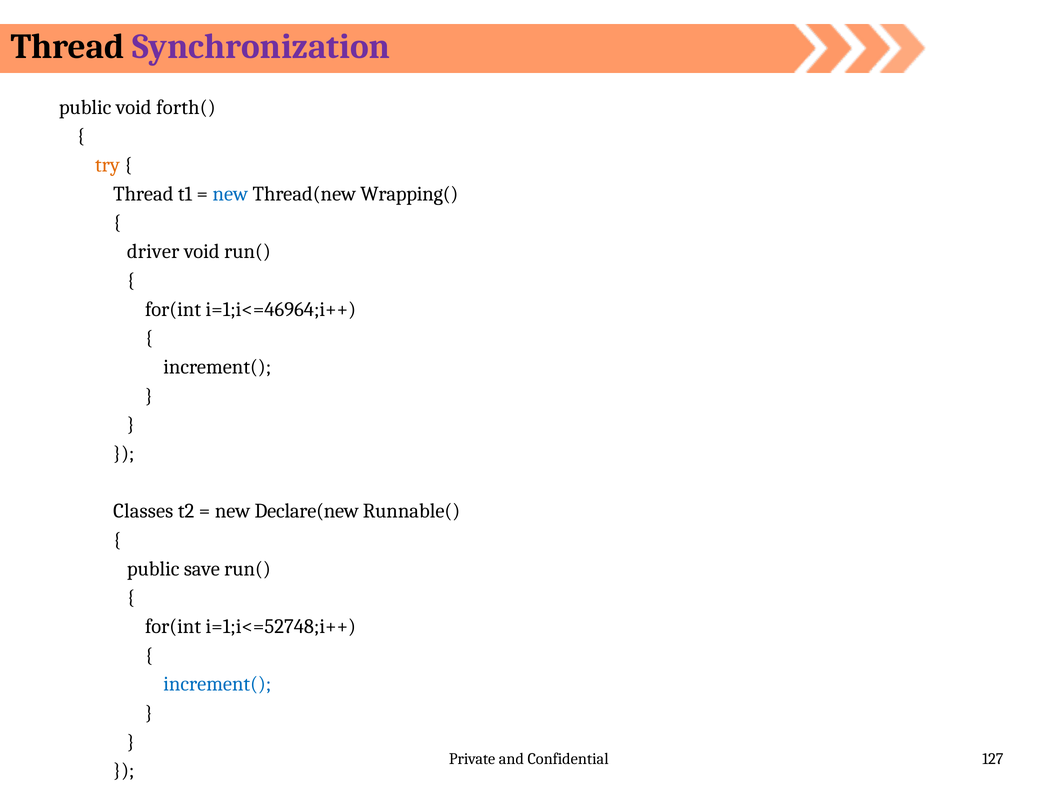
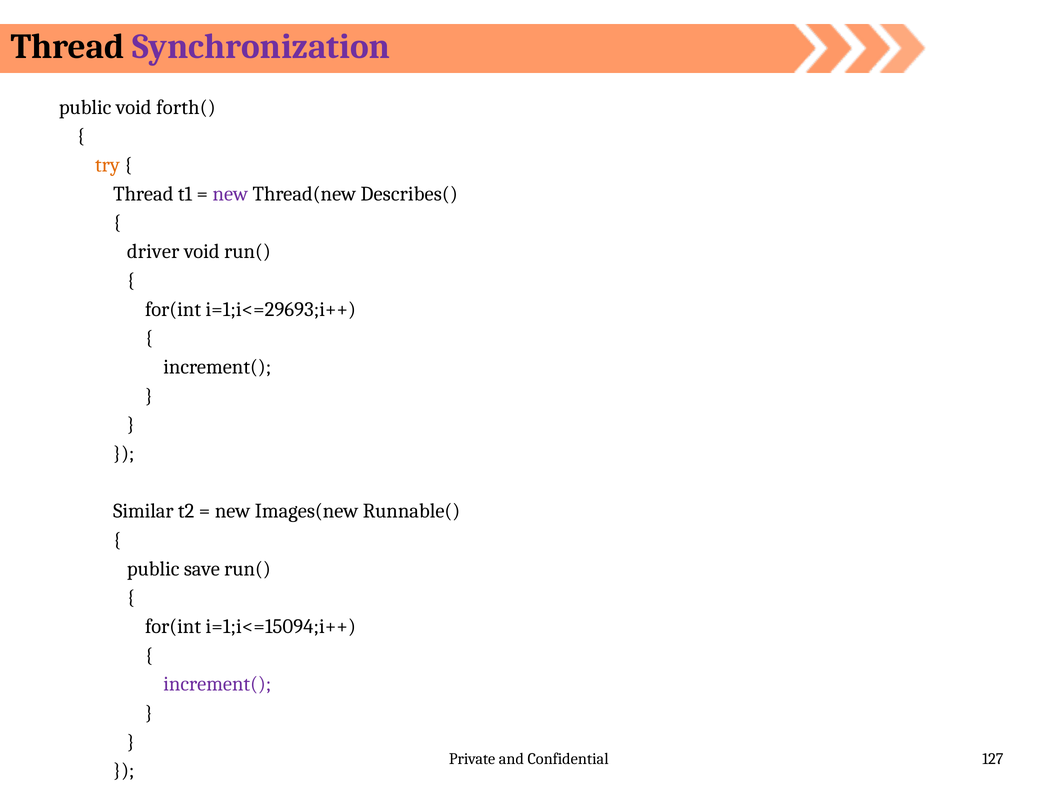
new colour: blue -> purple (230, 194)
Wrapping(: Wrapping( -> Describes( (409, 194)
i=1;i<=46964;i++: i=1;i<=46964;i++ -> i=1;i<=29693;i++ (281, 309)
Classes: Classes -> Similar (143, 511)
Declare(new: Declare(new -> Images(new (307, 511)
i=1;i<=52748;i++: i=1;i<=52748;i++ -> i=1;i<=15094;i++ (281, 626)
increment( colour: blue -> purple (217, 684)
